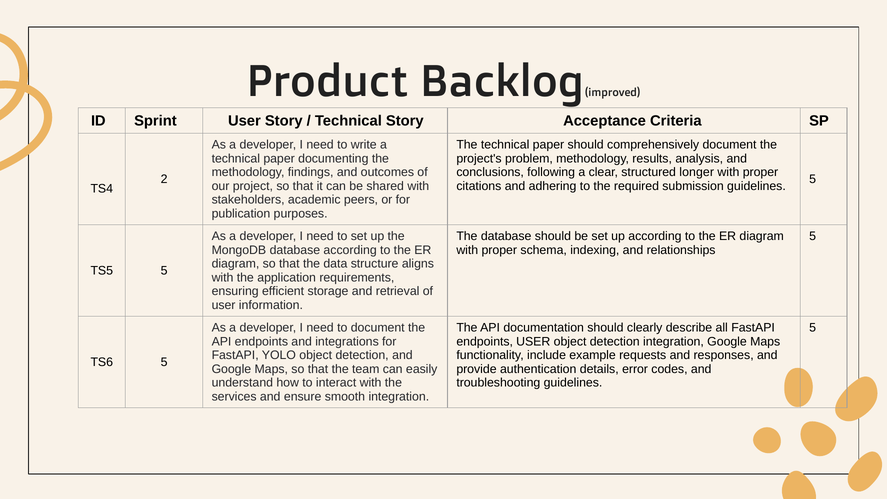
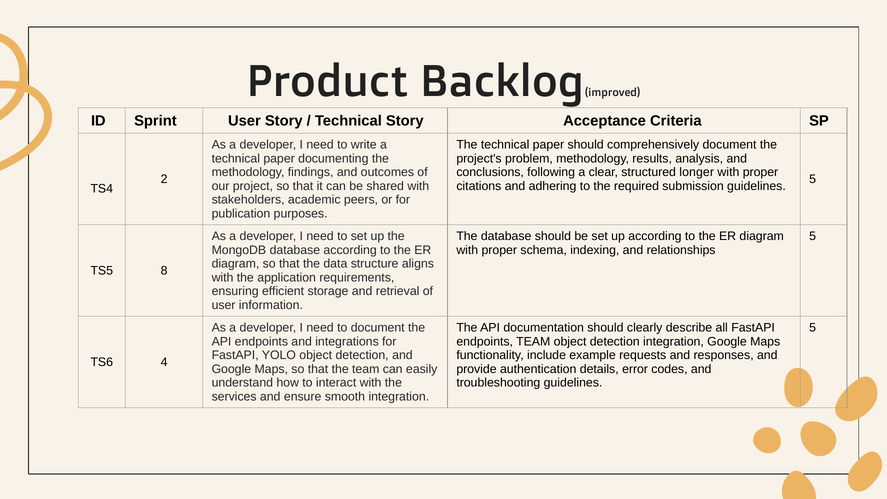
TS5 5: 5 -> 8 (164, 271)
endpoints USER: USER -> TEAM (533, 341)
TS6 5: 5 -> 4 (164, 362)
